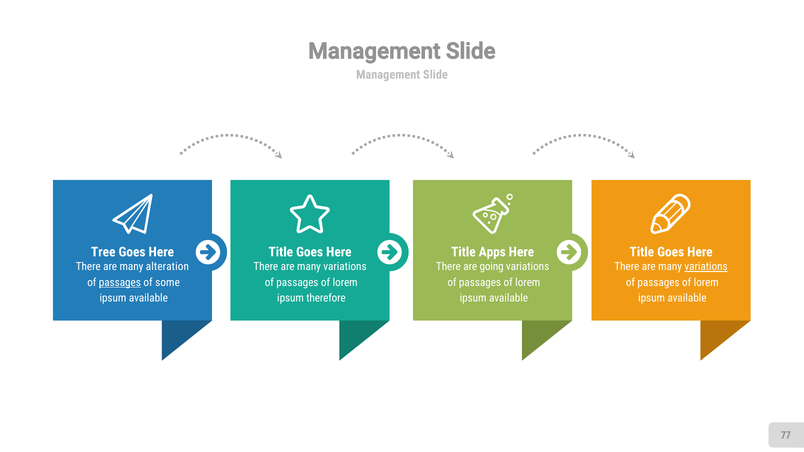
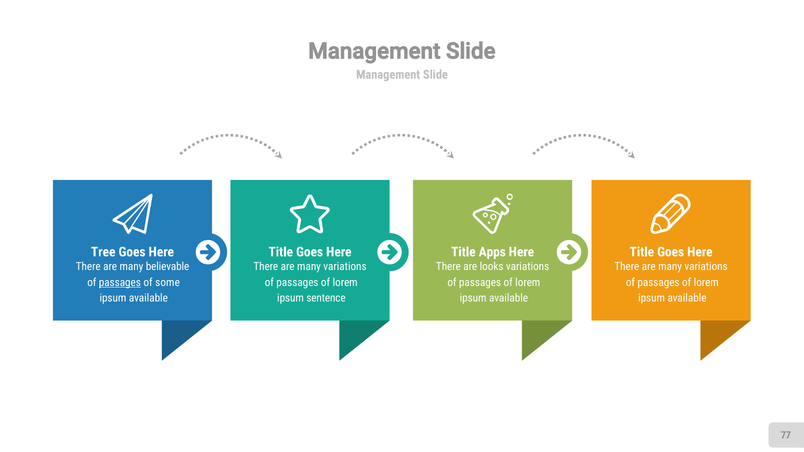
alteration: alteration -> believable (168, 267)
going: going -> looks (492, 267)
variations underline: present -> none (706, 267)
therefore: therefore -> sentence (326, 298)
